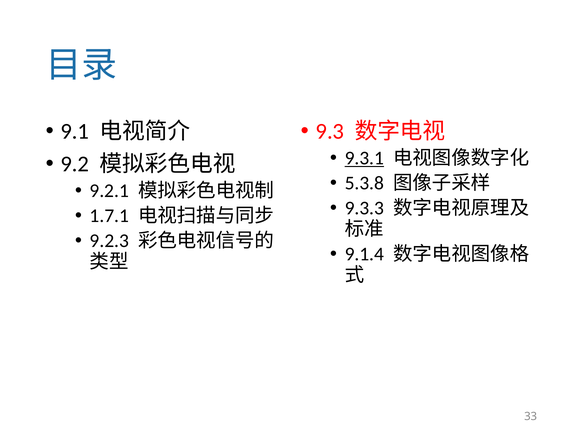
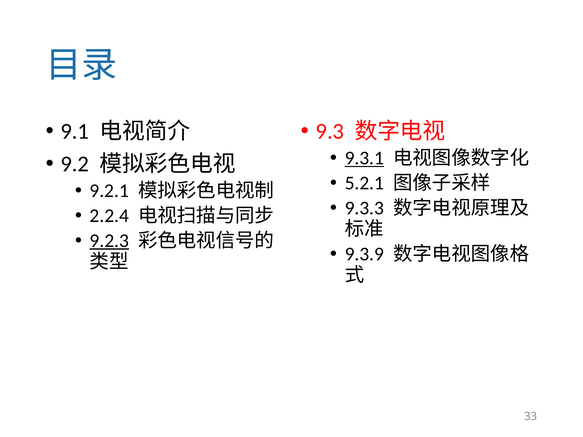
5.3.8: 5.3.8 -> 5.2.1 (364, 183)
1.7.1: 1.7.1 -> 2.2.4 (109, 216)
9.2.3 underline: none -> present (109, 241)
9.1.4: 9.1.4 -> 9.3.9 (364, 254)
